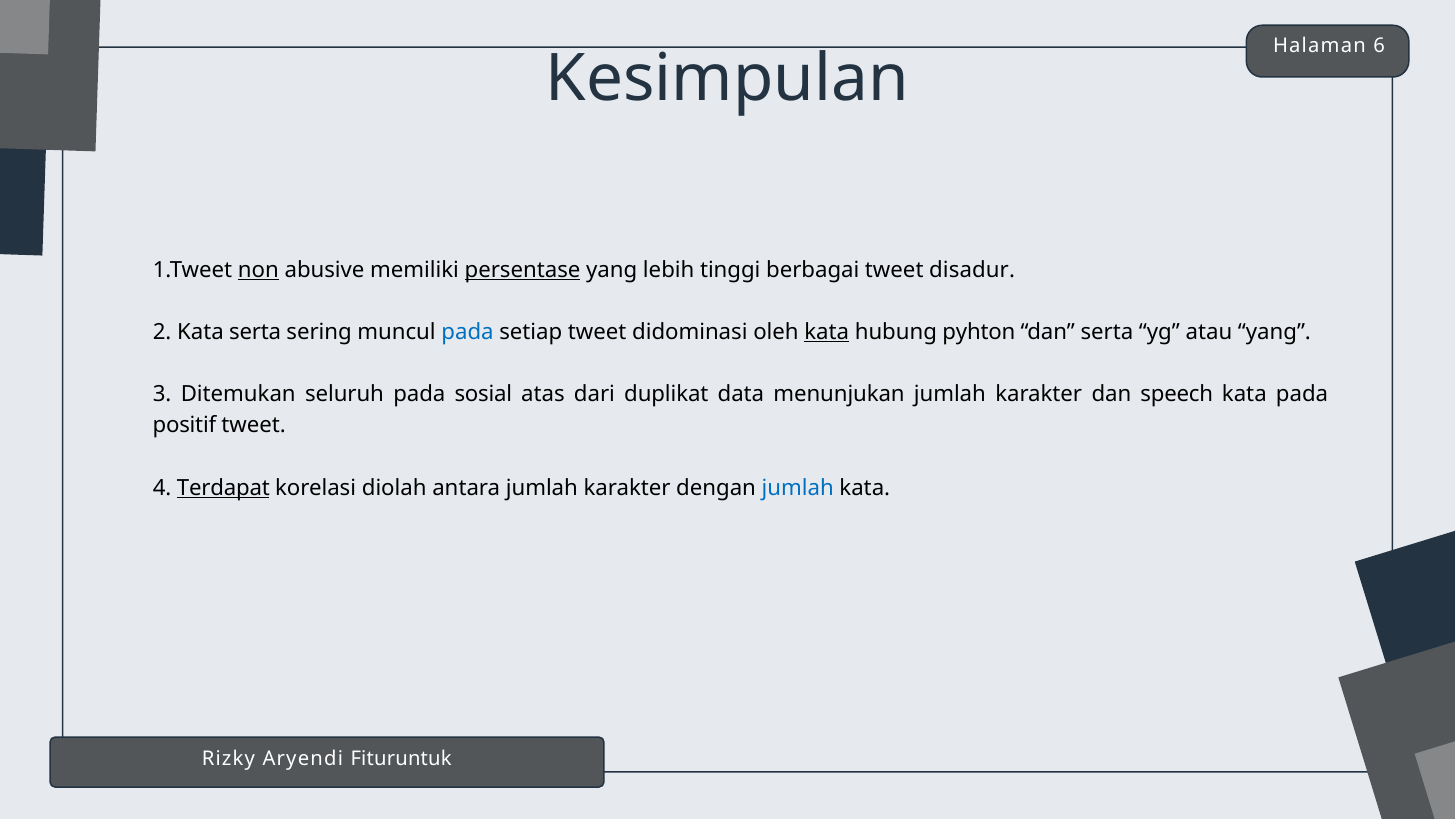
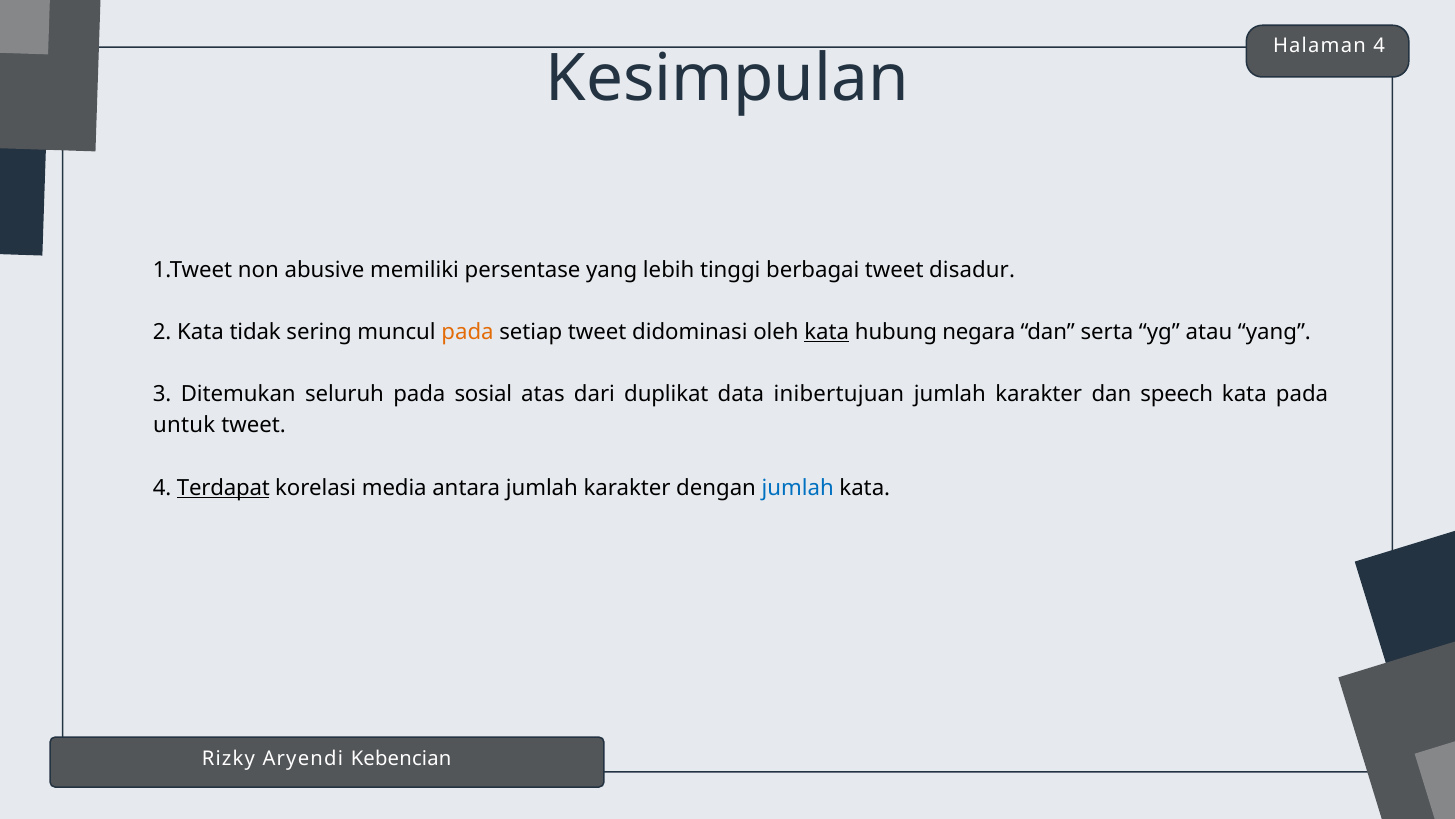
Halaman 6: 6 -> 4 (1379, 45)
non underline: present -> none (258, 270)
persentase underline: present -> none (523, 270)
Kata serta: serta -> tidak (255, 332)
pada colour: blue -> orange (468, 332)
pyhton: pyhton -> negara (979, 332)
menunjukan: menunjukan -> inibertujuan (839, 394)
positif: positif -> untuk (184, 425)
diolah: diolah -> media (394, 487)
Fituruntuk: Fituruntuk -> Kebencian (401, 758)
